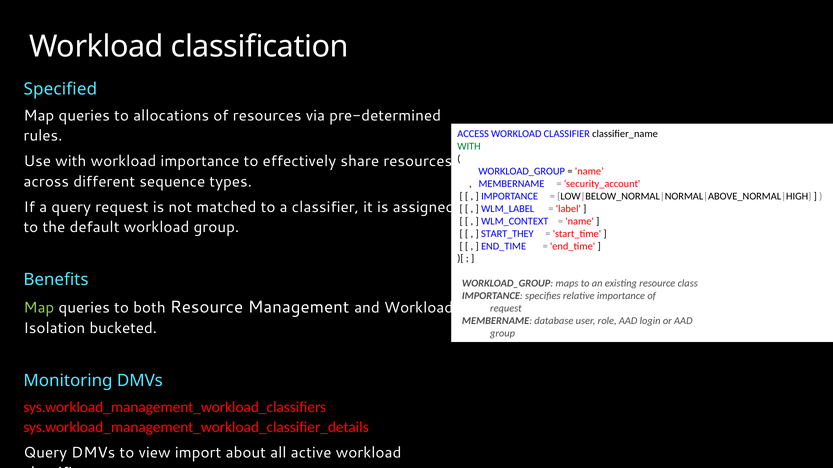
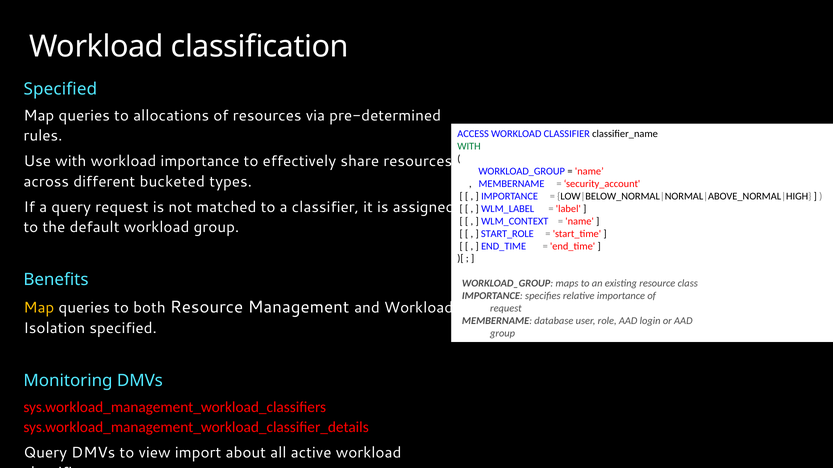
sequence: sequence -> bucketed (172, 182)
START_THEY: START_THEY -> START_ROLE (507, 234)
Map colour: light green -> yellow (39, 308)
Isolation bucketed: bucketed -> specified (123, 329)
